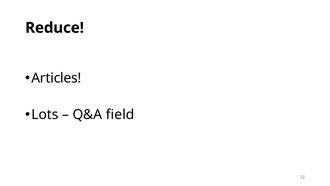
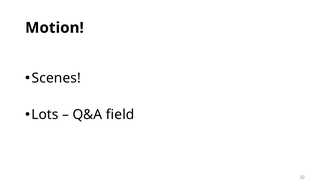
Reduce: Reduce -> Motion (54, 28)
Articles: Articles -> Scenes (56, 78)
